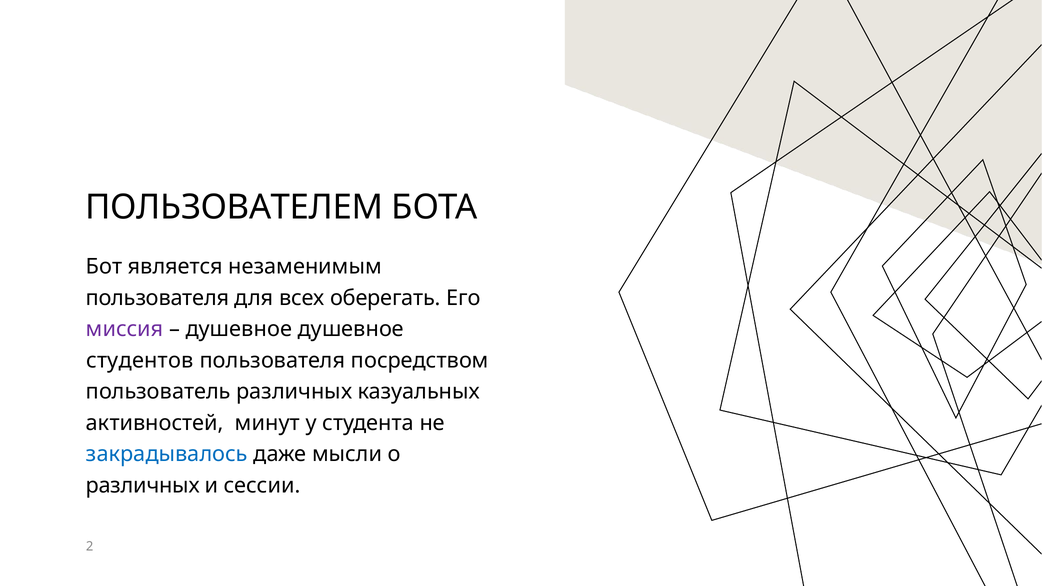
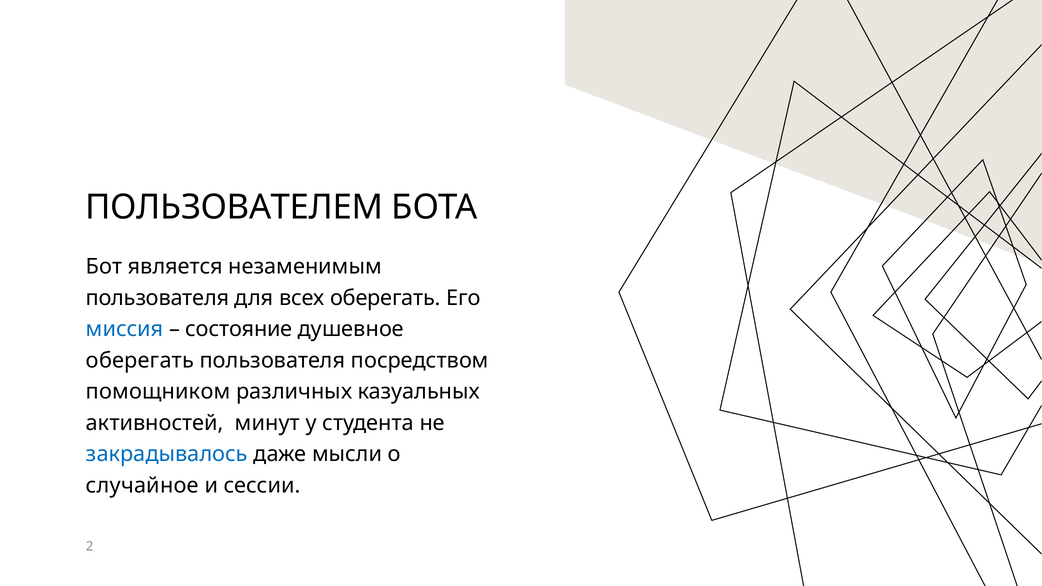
миссия colour: purple -> blue (125, 329)
душевное: душевное -> состояние (239, 329)
студентов: студентов -> оберегать (140, 361)
пользователь: пользователь -> помощником (158, 392)
различных: различных -> случайное (142, 486)
